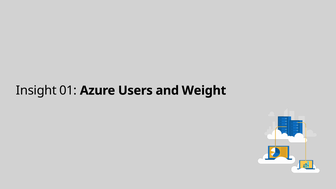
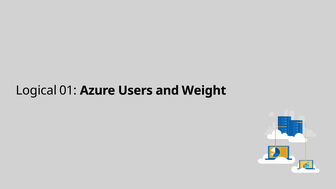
Insight: Insight -> Logical (36, 91)
